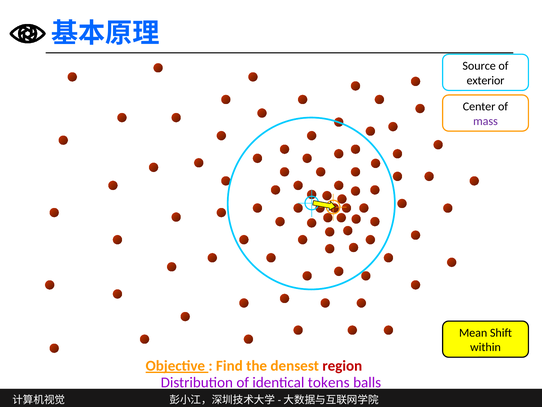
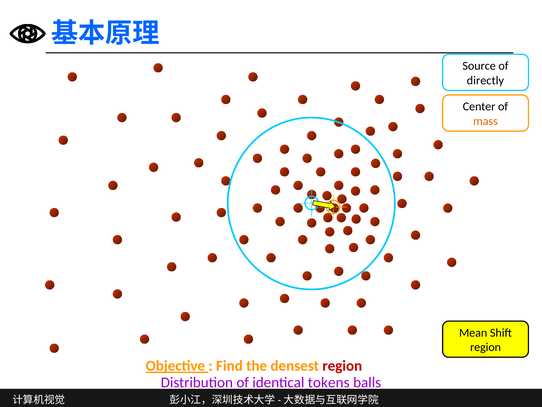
exterior: exterior -> directly (485, 80)
mass colour: purple -> orange (486, 121)
within: within -> region (486, 347)
